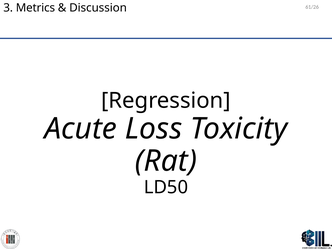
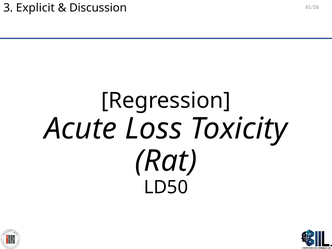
Metrics: Metrics -> Explicit (35, 8)
